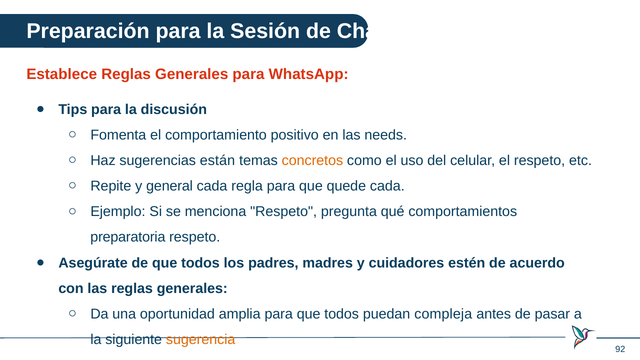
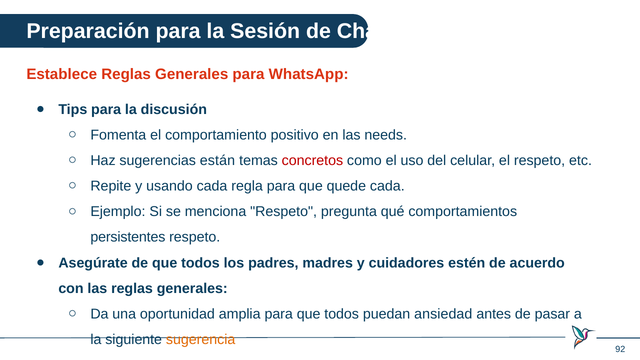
concretos colour: orange -> red (312, 161)
general: general -> usando (169, 186)
preparatoria: preparatoria -> persistentes (128, 237)
compleja: compleja -> ansiedad (443, 314)
